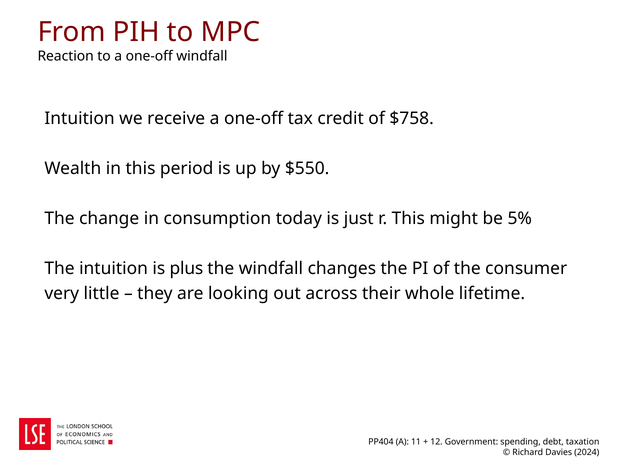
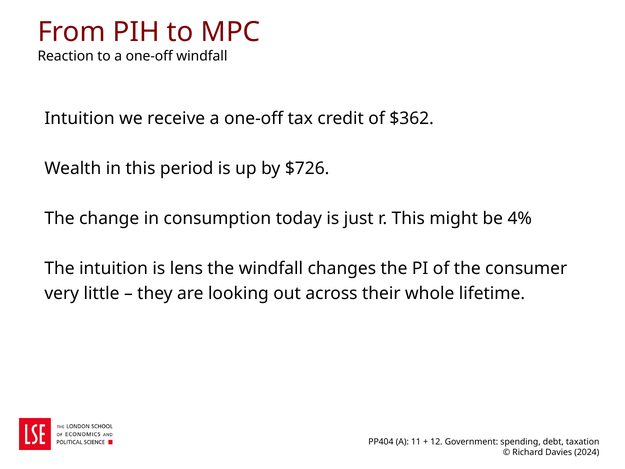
$758: $758 -> $362 (412, 119)
$550: $550 -> $726 (307, 169)
5%: 5% -> 4% (520, 219)
plus: plus -> lens (186, 269)
